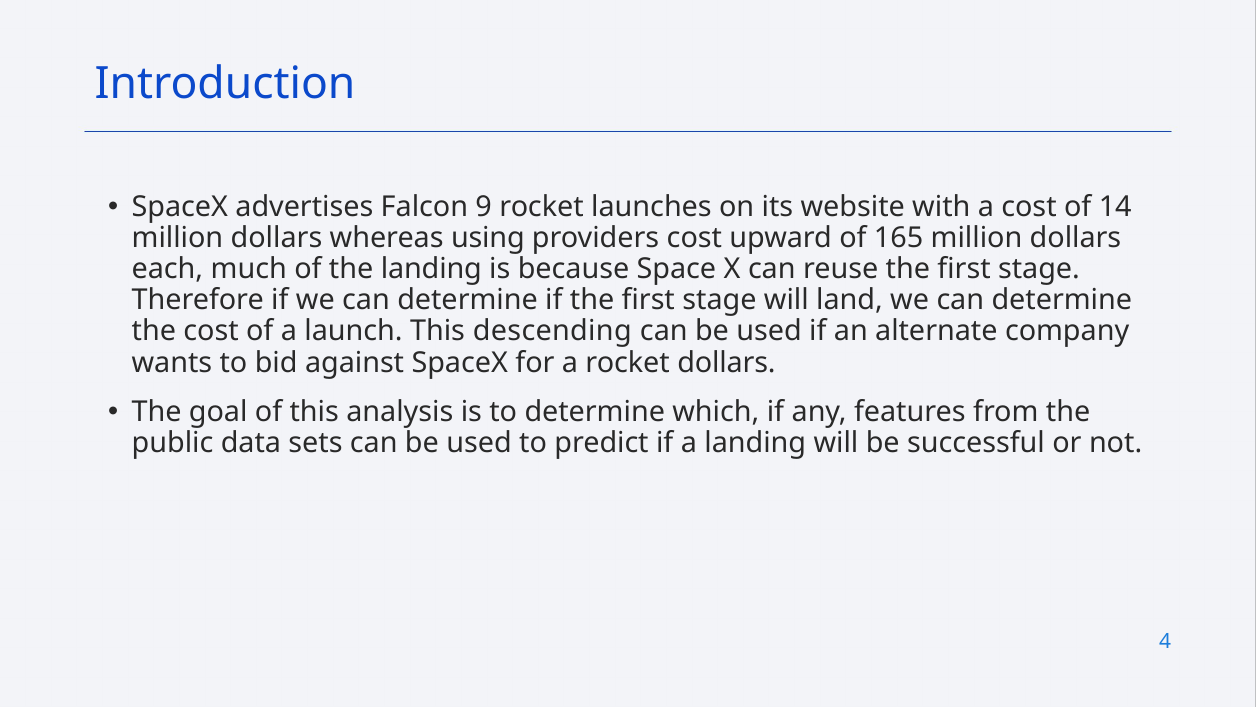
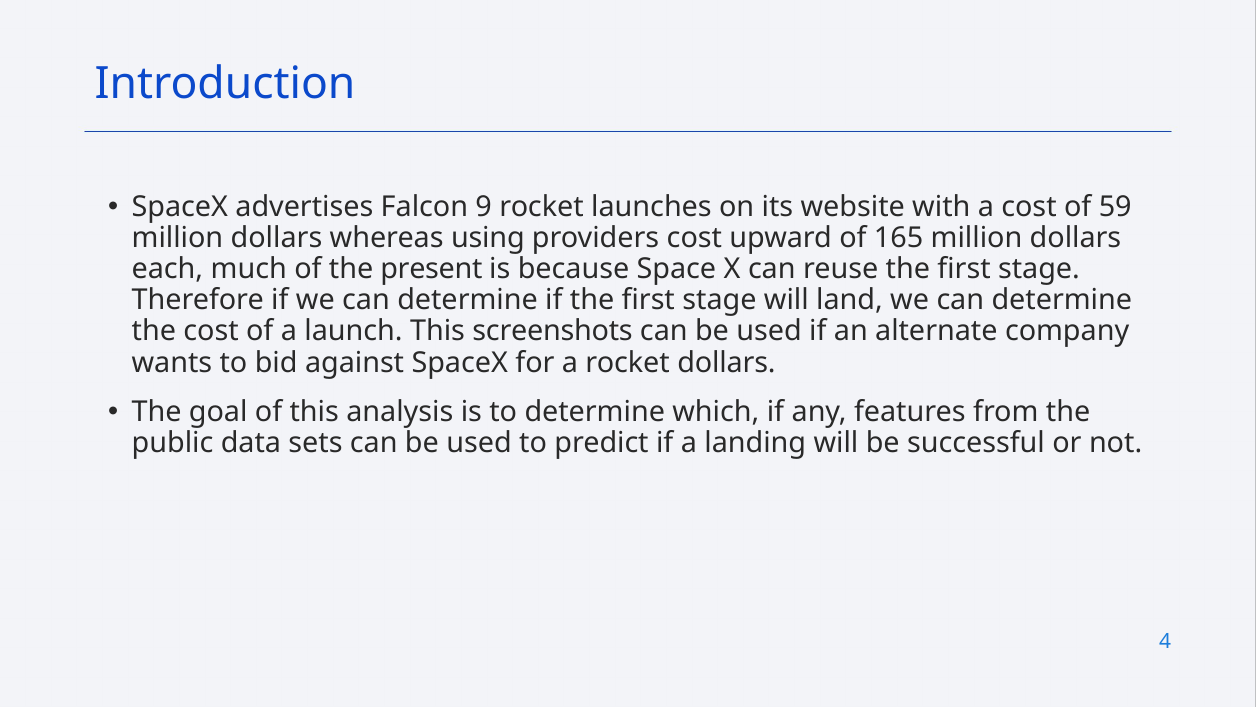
14: 14 -> 59 (1115, 207)
the landing: landing -> present (431, 269)
descending: descending -> screenshots (553, 331)
